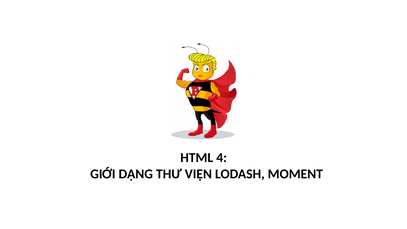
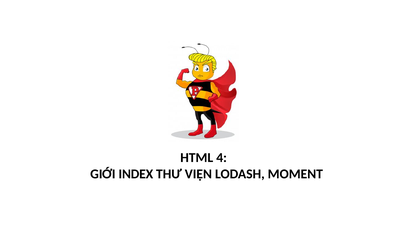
DẠNG: DẠNG -> INDEX (136, 174)
